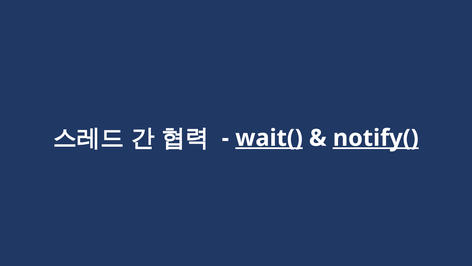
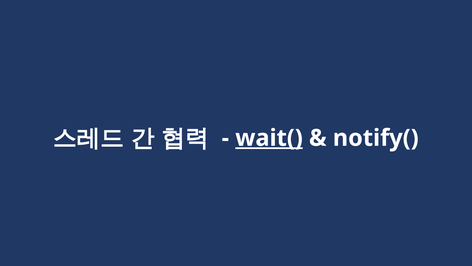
notify( underline: present -> none (376, 138)
